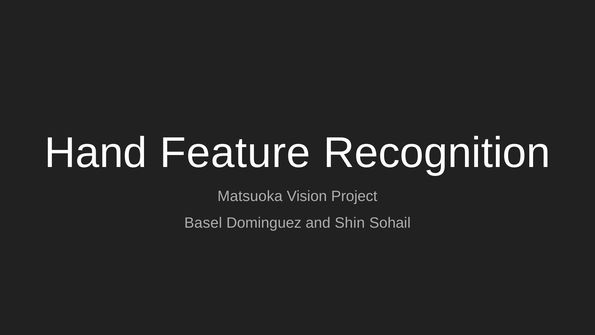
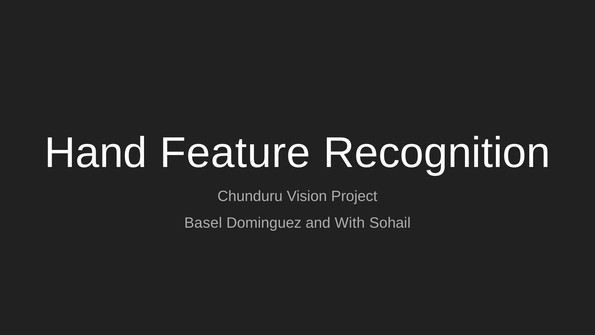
Matsuoka: Matsuoka -> Chunduru (250, 196)
Shin: Shin -> With (350, 223)
